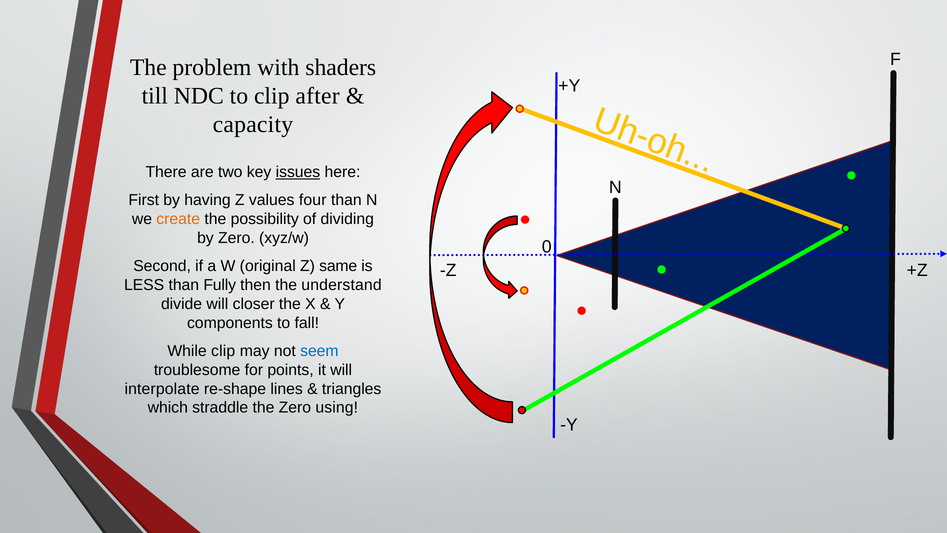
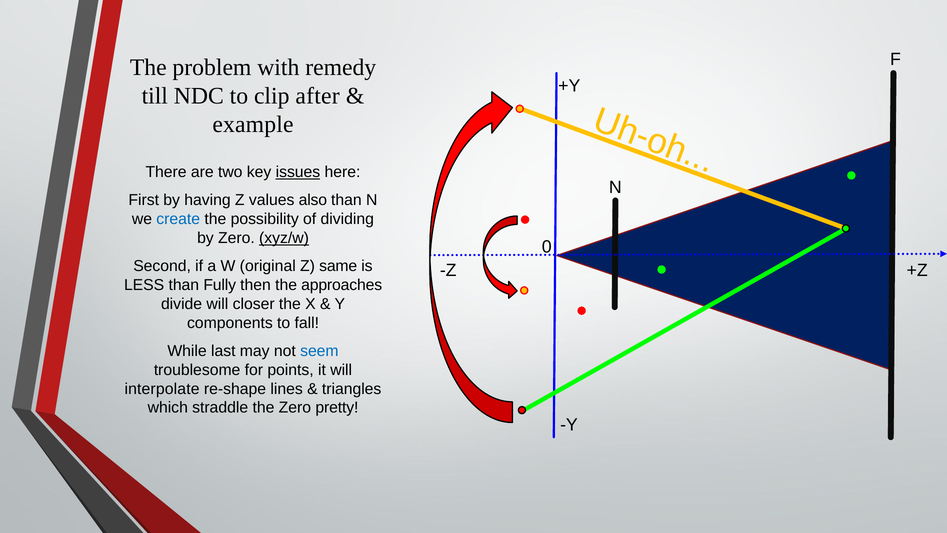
shaders: shaders -> remedy (341, 67)
capacity: capacity -> example (253, 124)
four: four -> also (313, 200)
create colour: orange -> blue (178, 219)
xyz/w underline: none -> present (284, 238)
understand: understand -> approaches (342, 285)
While clip: clip -> last (223, 351)
using: using -> pretty (337, 407)
